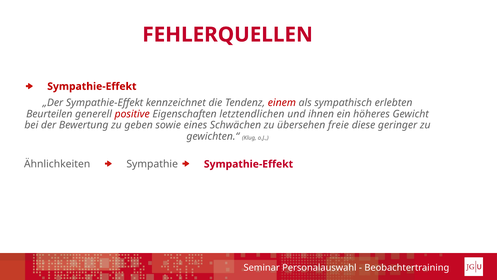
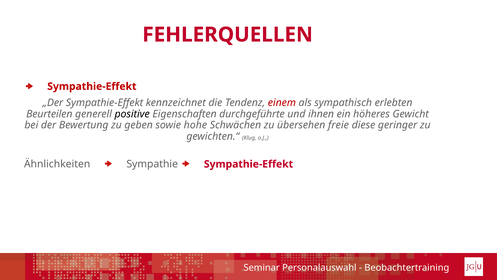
positive colour: red -> black (132, 114)
letztendlichen: letztendlichen -> durchgeführte (252, 114)
eines: eines -> hohe (195, 125)
